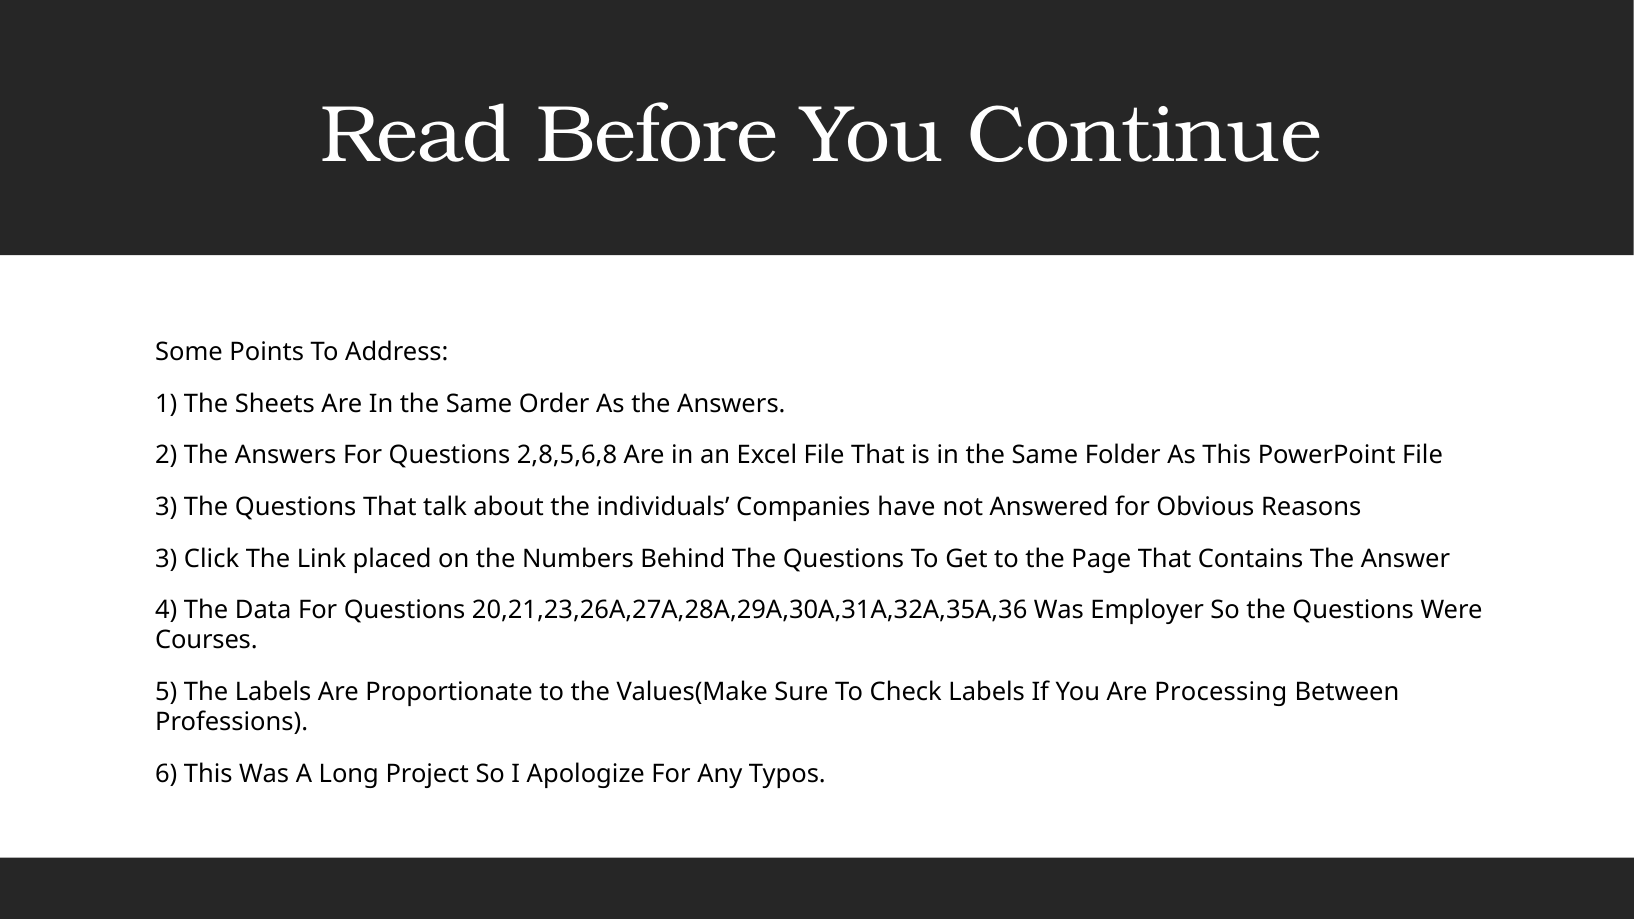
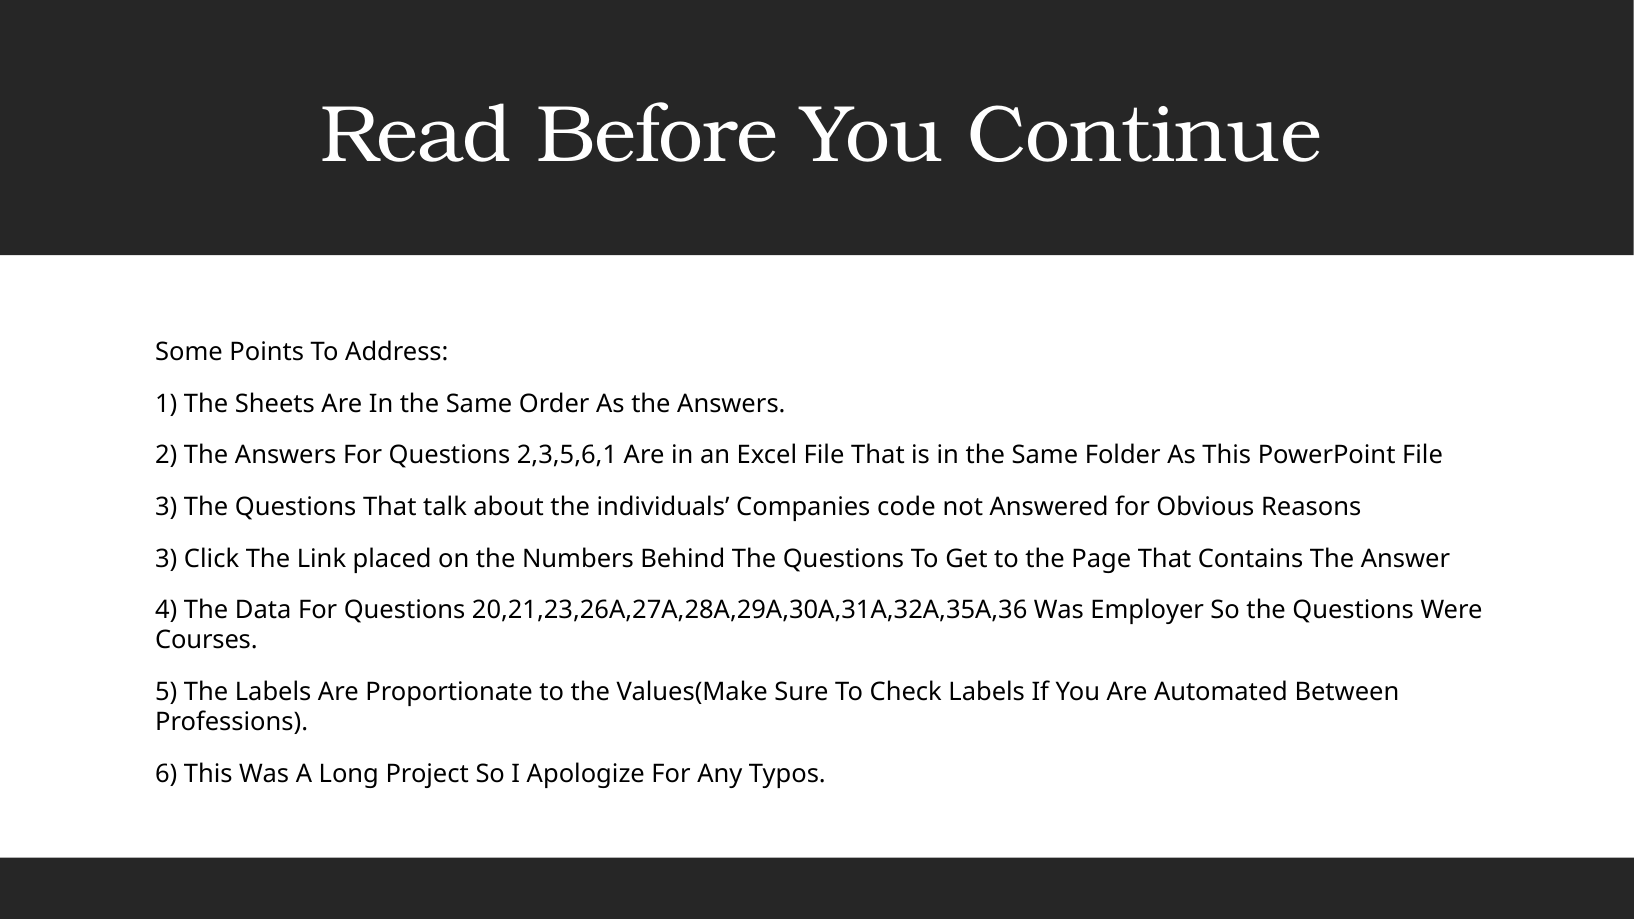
2,8,5,6,8: 2,8,5,6,8 -> 2,3,5,6,1 (567, 455)
have: have -> code (907, 507)
Processing: Processing -> Automated (1221, 692)
